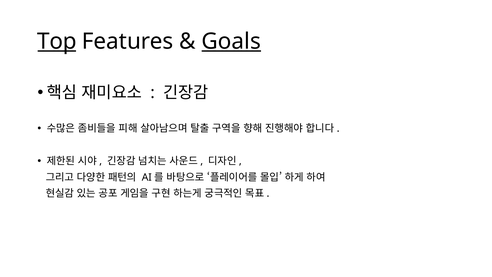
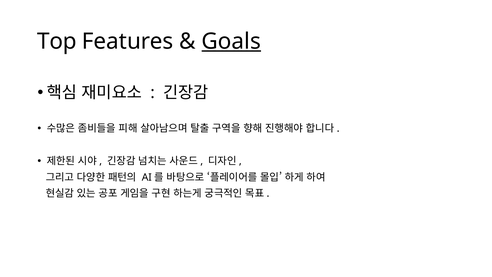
Top underline: present -> none (57, 41)
